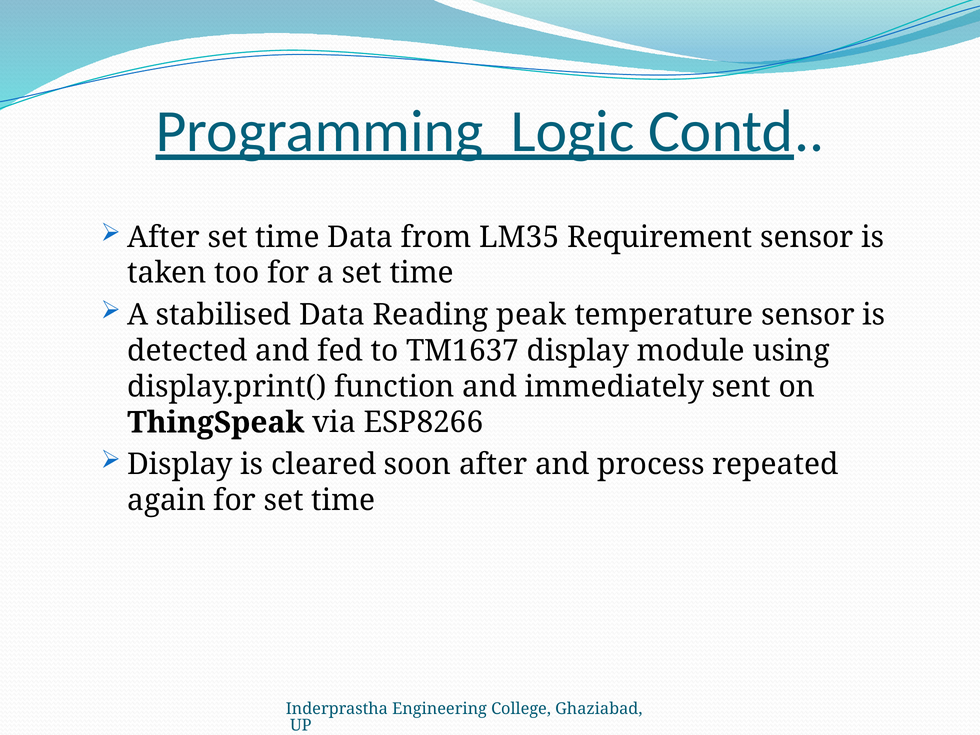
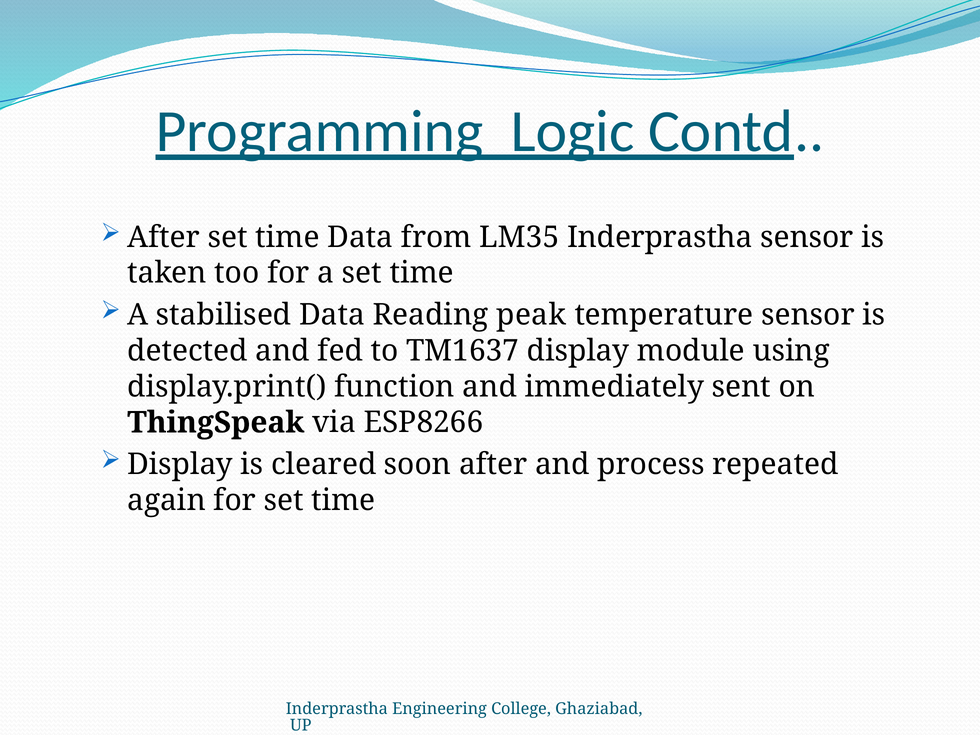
LM35 Requirement: Requirement -> Inderprastha (660, 237)
